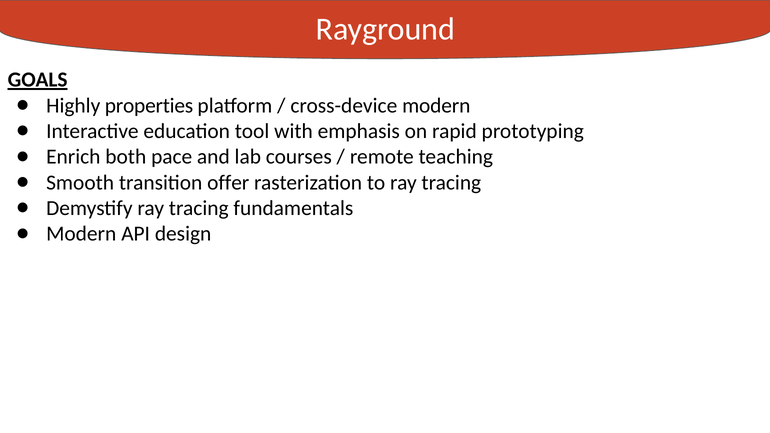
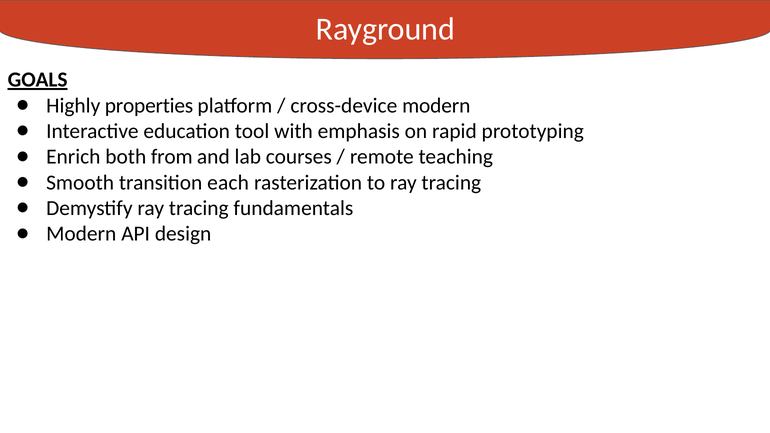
pace: pace -> from (172, 157)
offer: offer -> each (228, 183)
